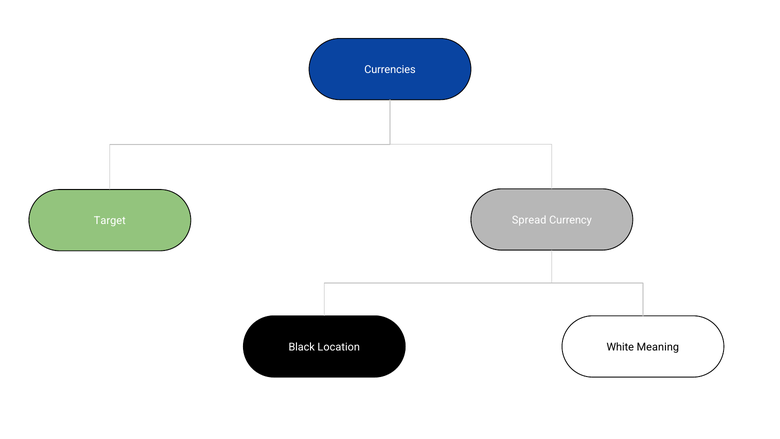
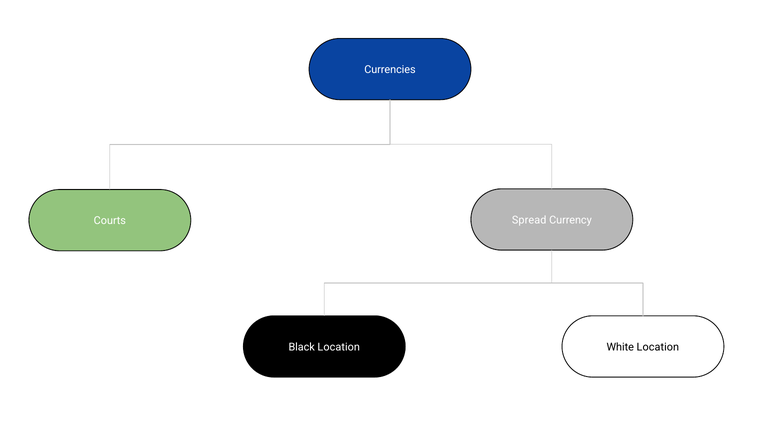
Target: Target -> Courts (110, 221)
White Meaning: Meaning -> Location (658, 347)
